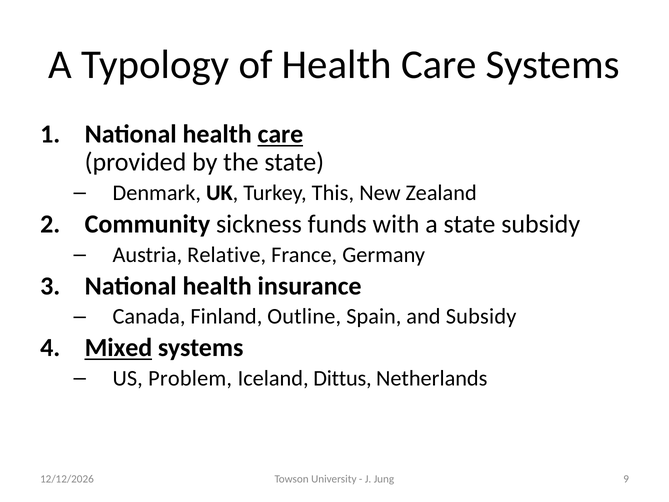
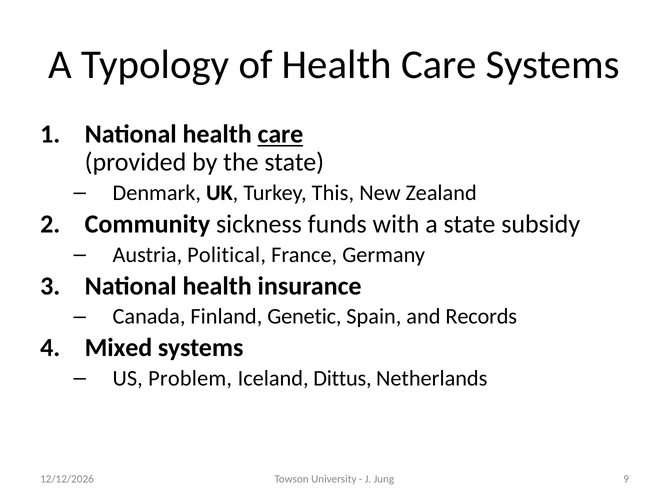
Relative: Relative -> Political (227, 255)
Outline: Outline -> Genetic (304, 316)
and Subsidy: Subsidy -> Records (481, 316)
Mixed underline: present -> none (118, 348)
